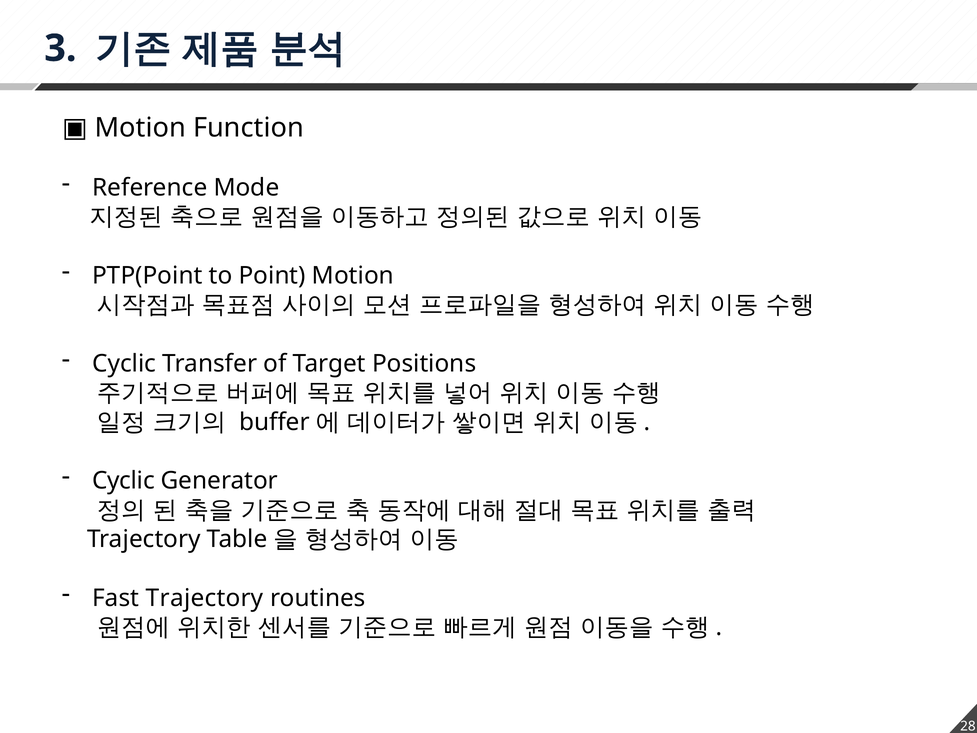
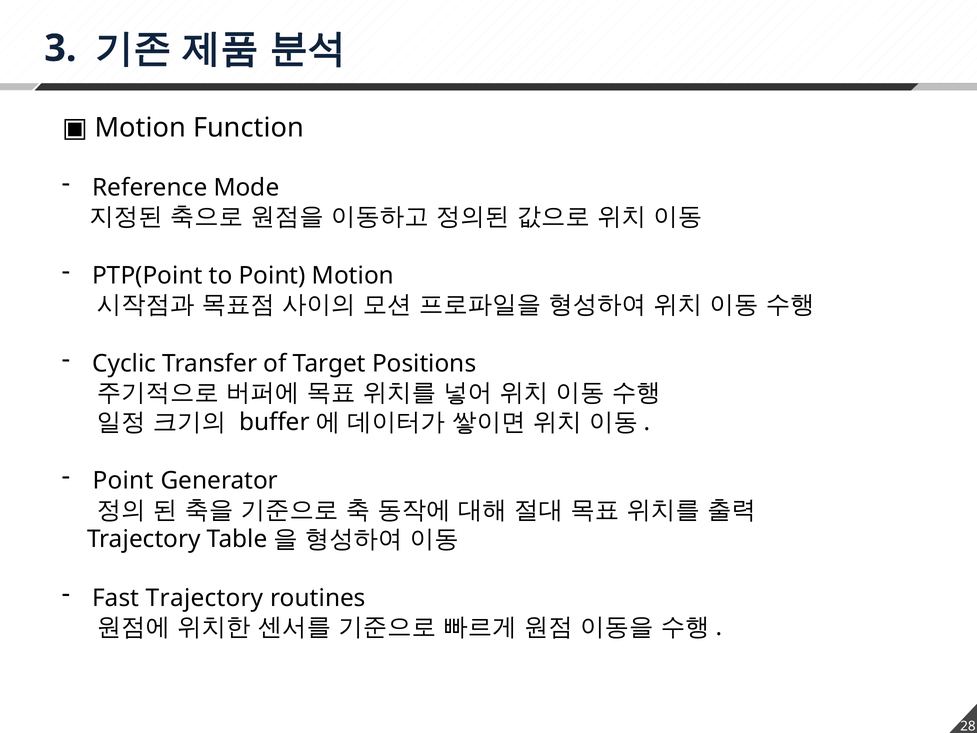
Cyclic: Cyclic -> Point (123, 481)
